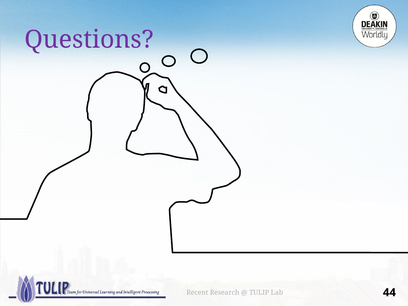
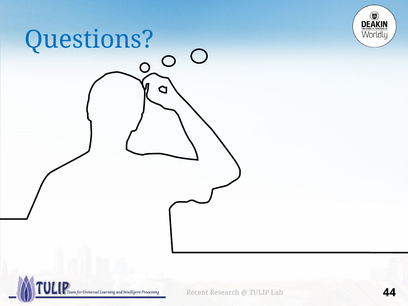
Questions colour: purple -> blue (89, 39)
